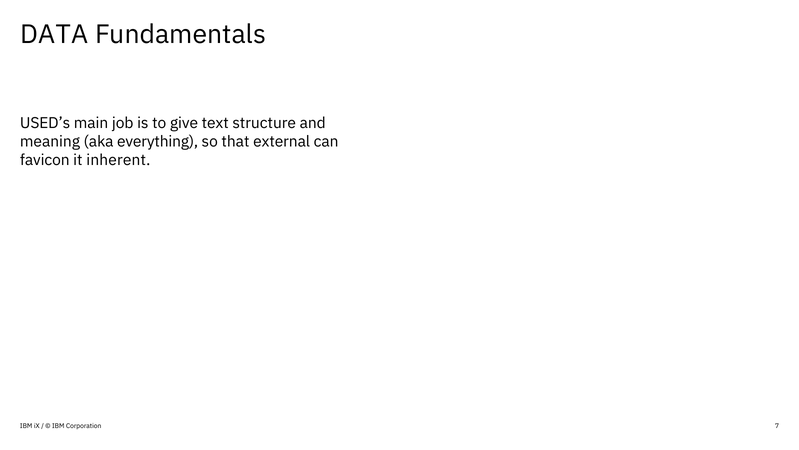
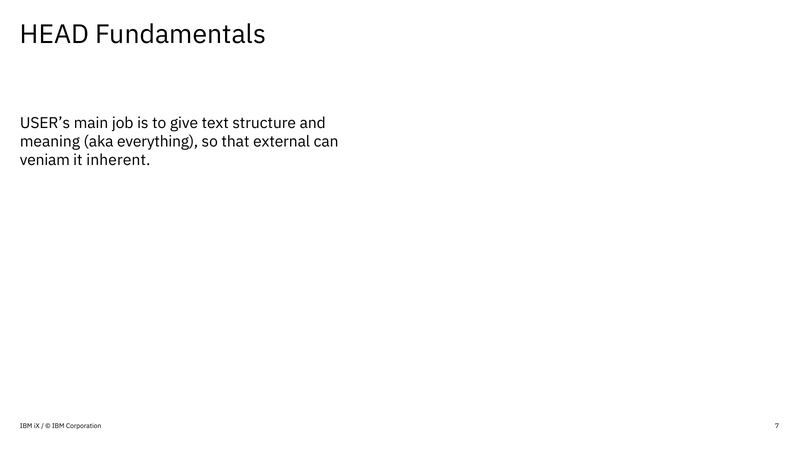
DATA: DATA -> HEAD (54, 34)
USED’s: USED’s -> USER’s (45, 123)
favicon: favicon -> veniam (45, 160)
